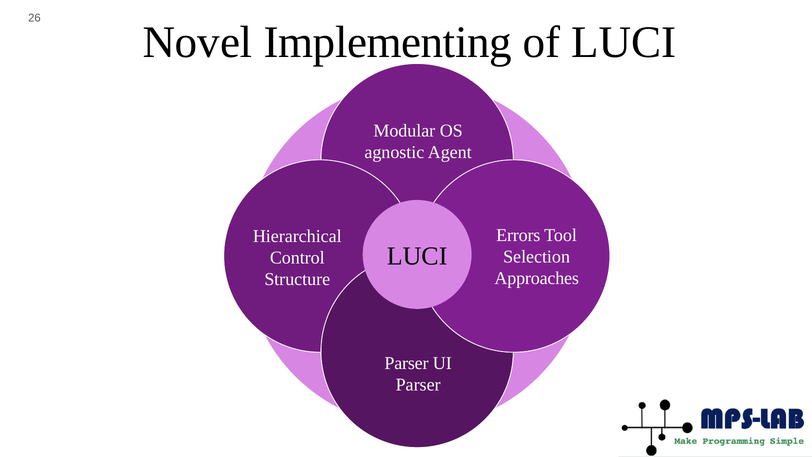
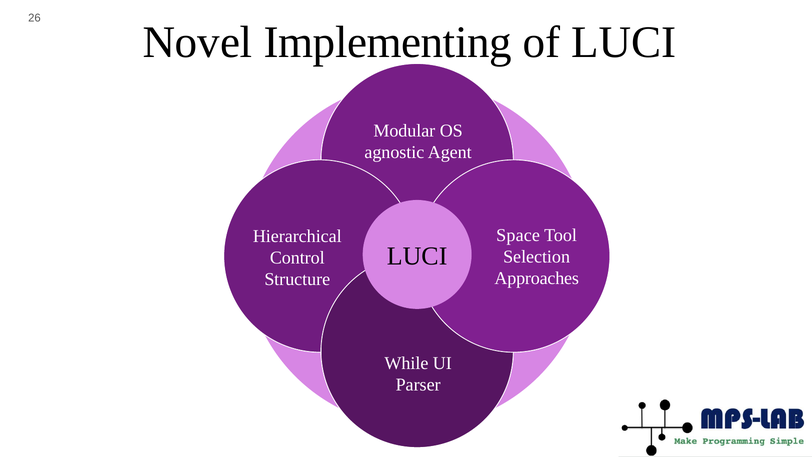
Errors: Errors -> Space (518, 235)
Parser: Parser -> While (406, 363)
